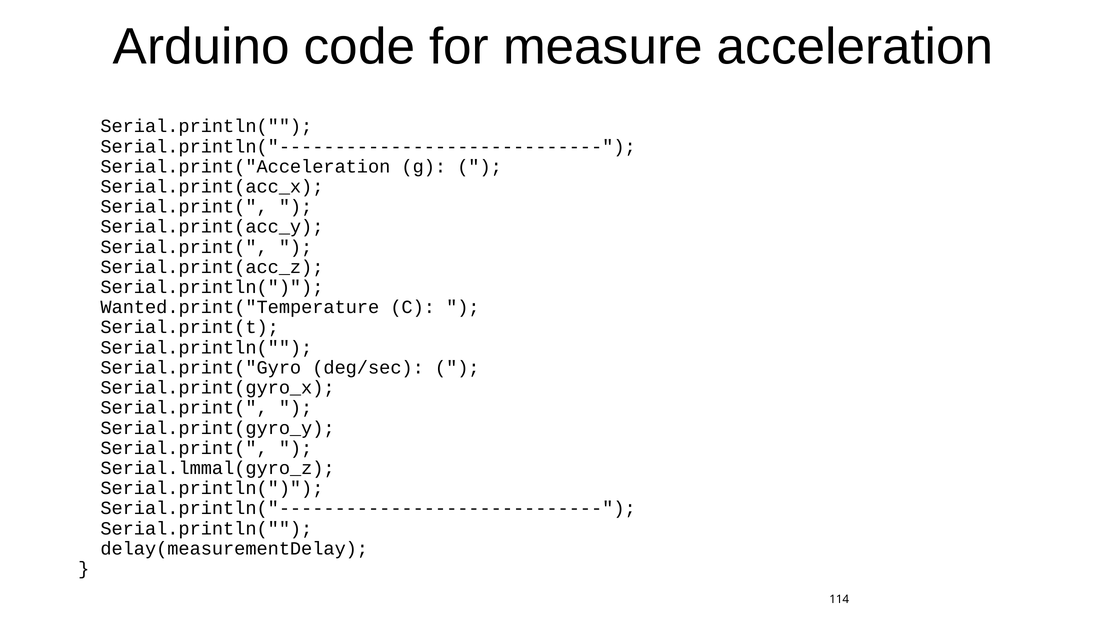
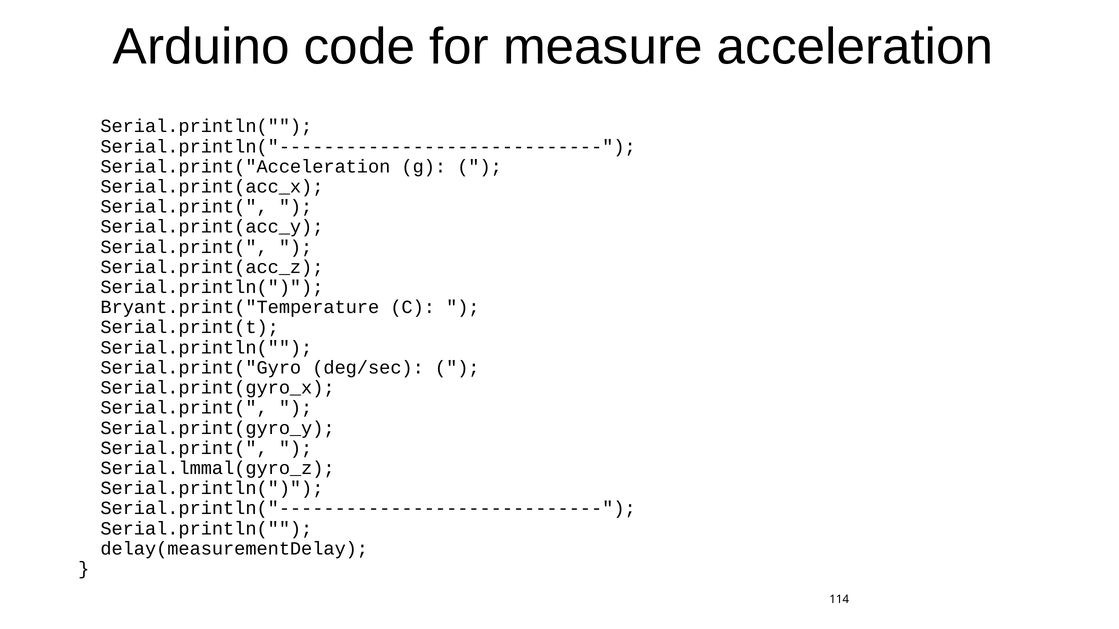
Wanted.print("Temperature: Wanted.print("Temperature -> Bryant.print("Temperature (240, 307)
